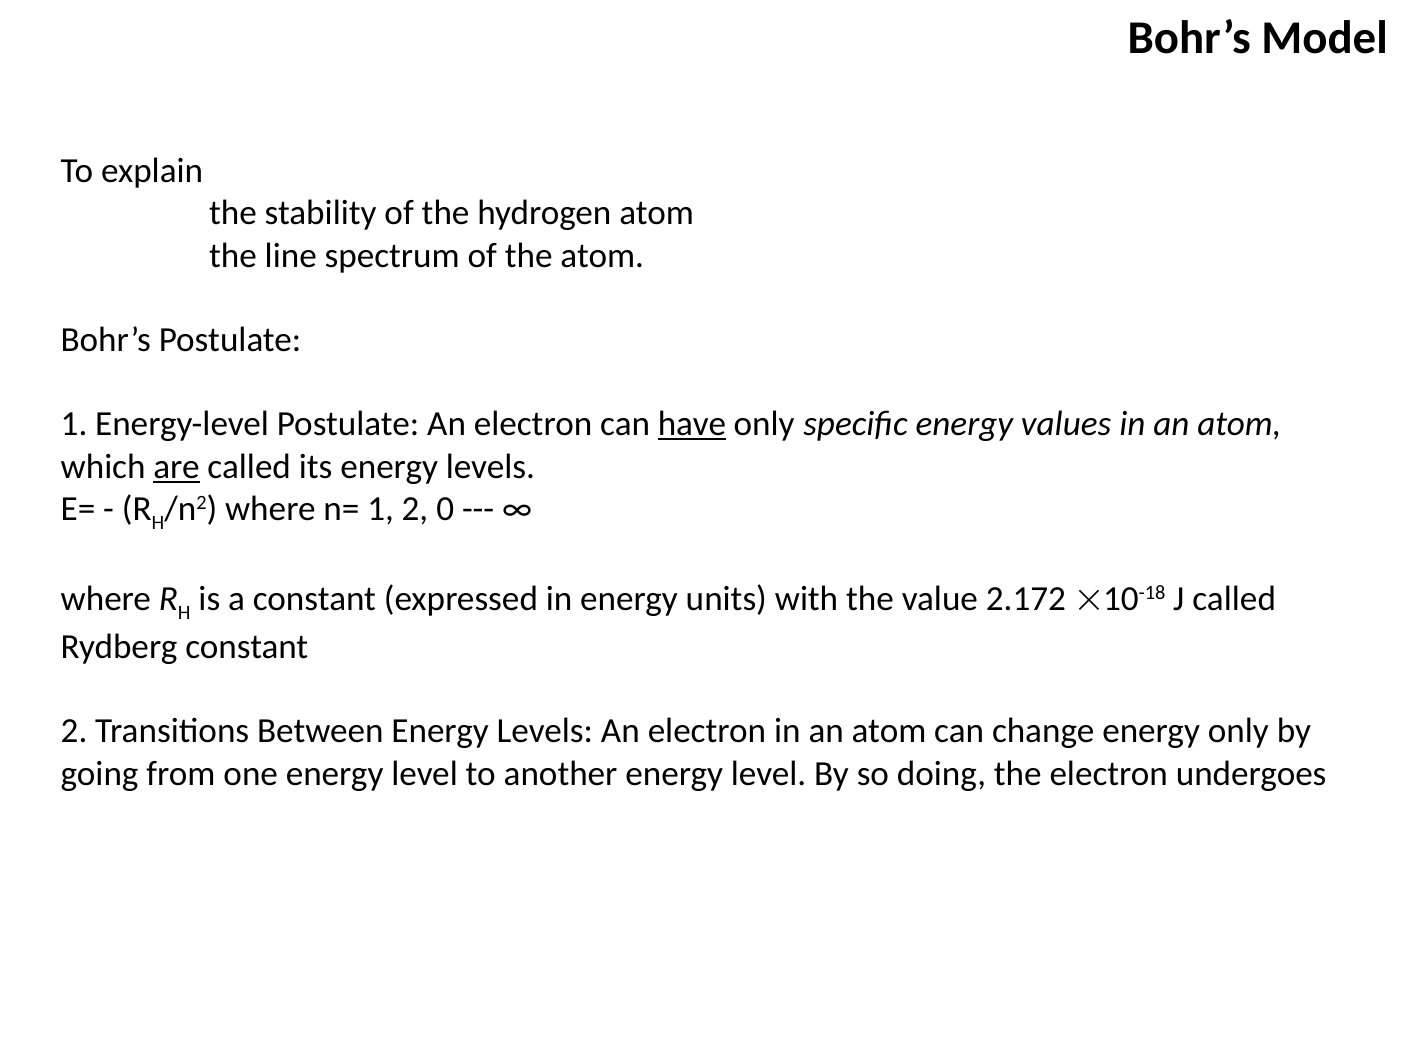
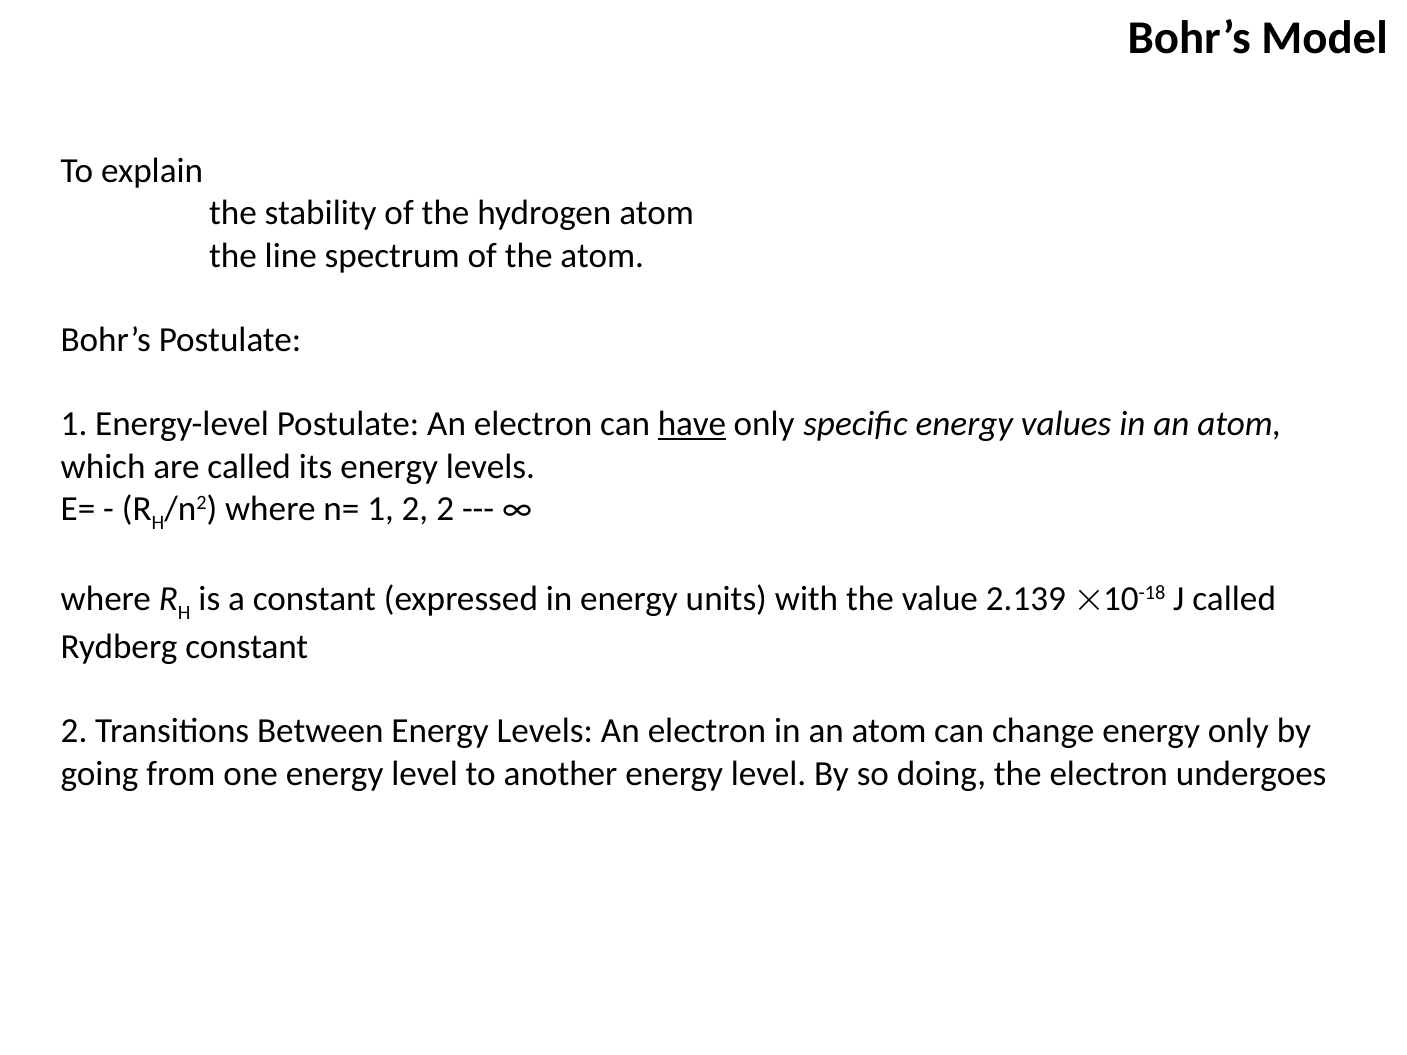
are underline: present -> none (177, 467)
2 0: 0 -> 2 (445, 509)
2.172: 2.172 -> 2.139 (1026, 599)
